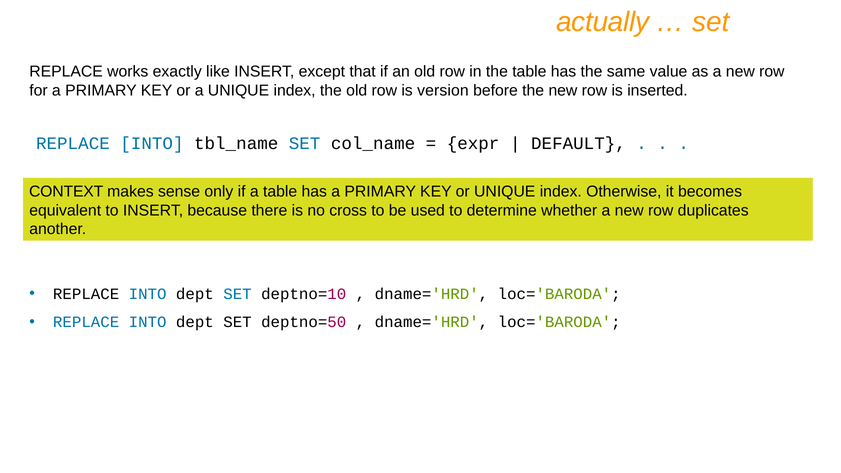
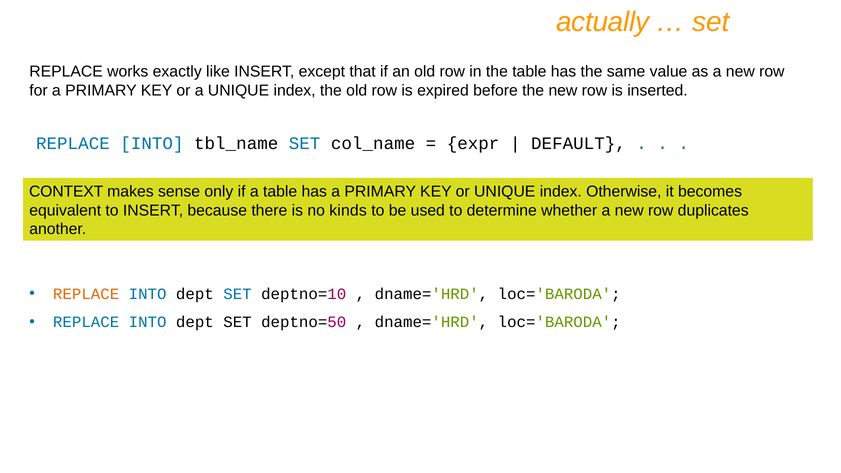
version: version -> expired (443, 90)
cross: cross -> kinds (348, 210)
REPLACE colour: black -> orange (86, 294)
